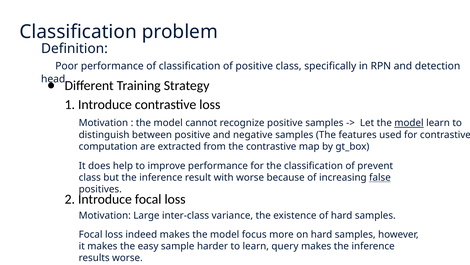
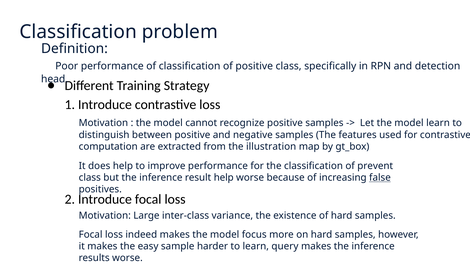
model underline: present -> none (409, 123)
the contrastive: contrastive -> illustration (271, 146)
result with: with -> help (224, 177)
